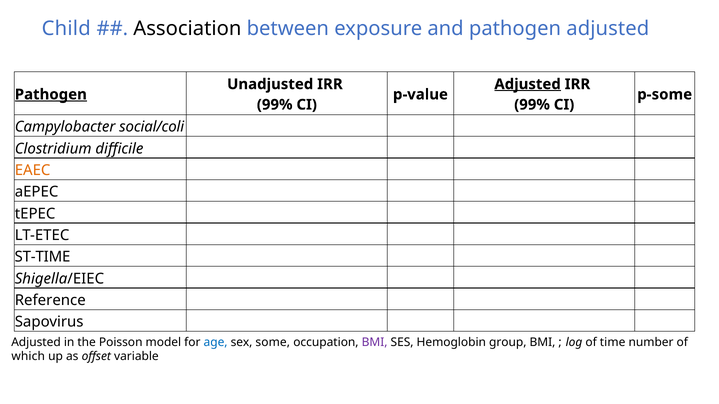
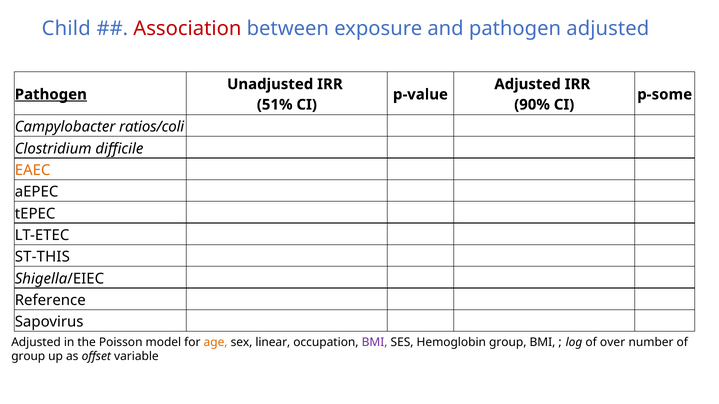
Association colour: black -> red (187, 29)
Adjusted underline: present -> none (528, 84)
99%: 99% -> 51% (275, 105)
99%: 99% -> 90% (532, 105)
social/coli: social/coli -> ratios/coli (152, 127)
ST-TIME: ST-TIME -> ST-THIS (42, 257)
age colour: blue -> orange (216, 342)
some: some -> linear (273, 342)
time: time -> over (613, 342)
which: which -> group (28, 357)
